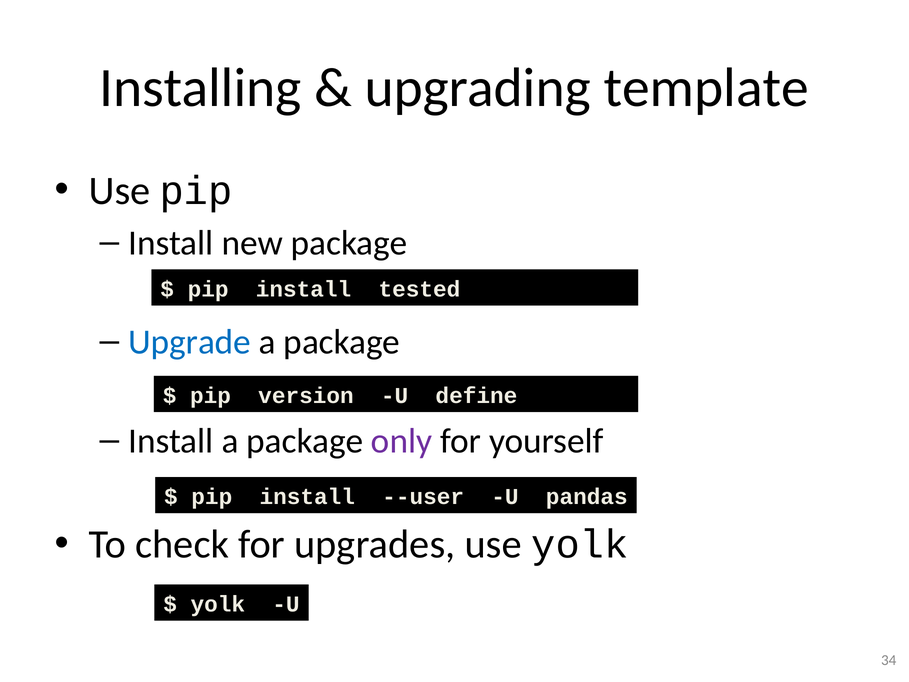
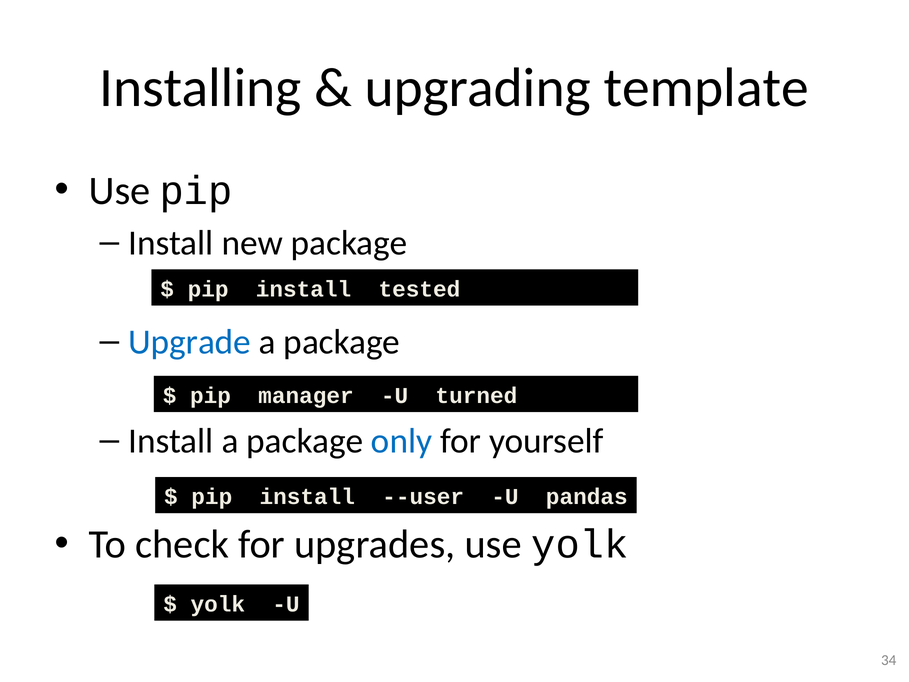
version: version -> manager (306, 395)
define: define -> turned (476, 395)
only colour: purple -> blue (402, 441)
